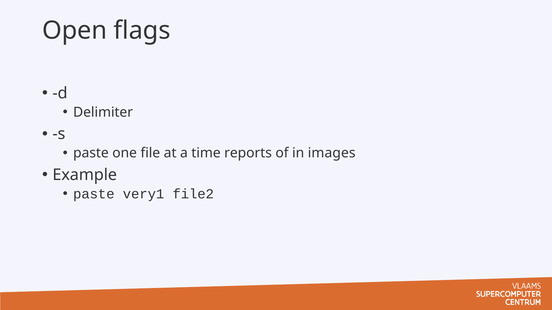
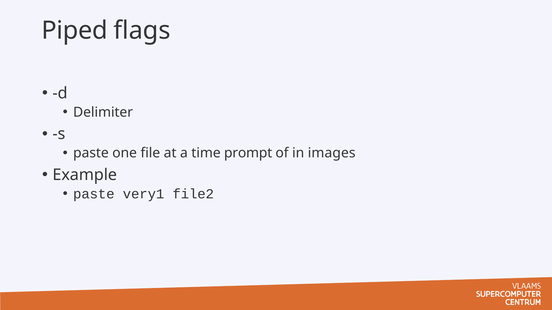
Open: Open -> Piped (75, 31)
reports: reports -> prompt (248, 153)
